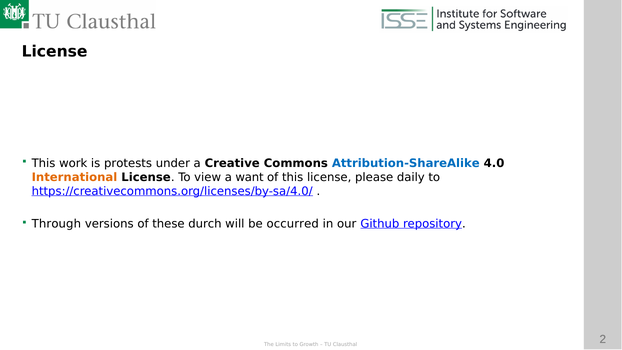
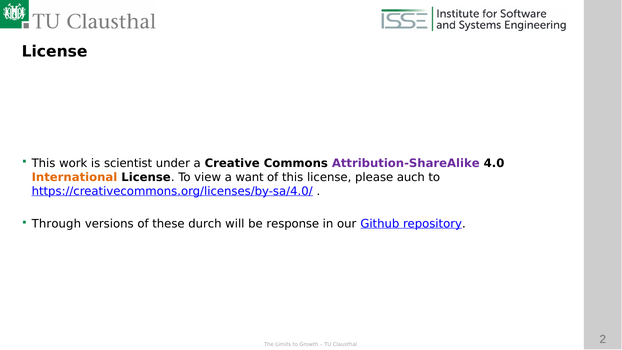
protests: protests -> scientist (128, 163)
Attribution-ShareAlike colour: blue -> purple (406, 163)
daily: daily -> auch (411, 177)
occurred: occurred -> response (293, 224)
